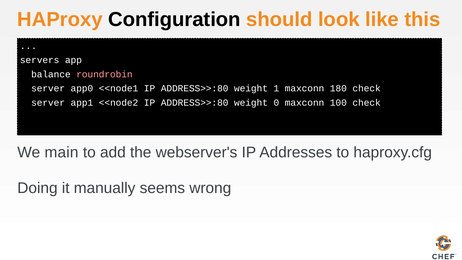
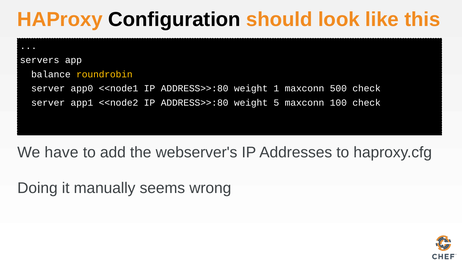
roundrobin colour: pink -> yellow (104, 74)
180: 180 -> 500 (338, 88)
0: 0 -> 5 (276, 103)
main: main -> have (61, 152)
